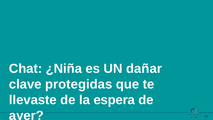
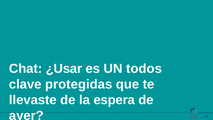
¿Niña: ¿Niña -> ¿Usar (64, 69)
dañar: dañar -> todos (144, 69)
